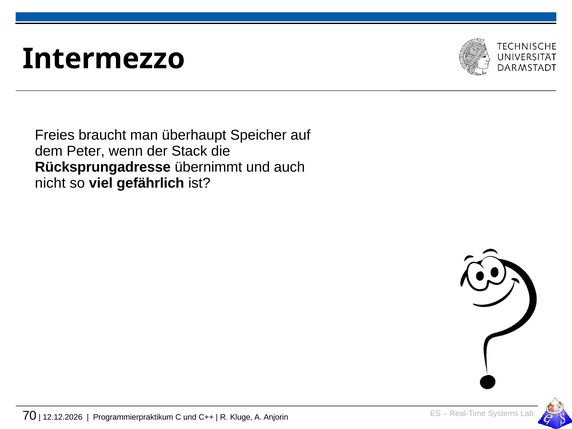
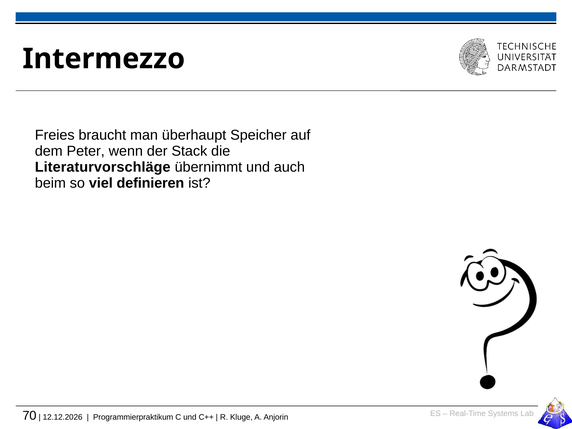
Rücksprungadresse: Rücksprungadresse -> Literaturvorschläge (103, 167)
nicht: nicht -> beim (50, 183)
gefährlich: gefährlich -> definieren (150, 183)
